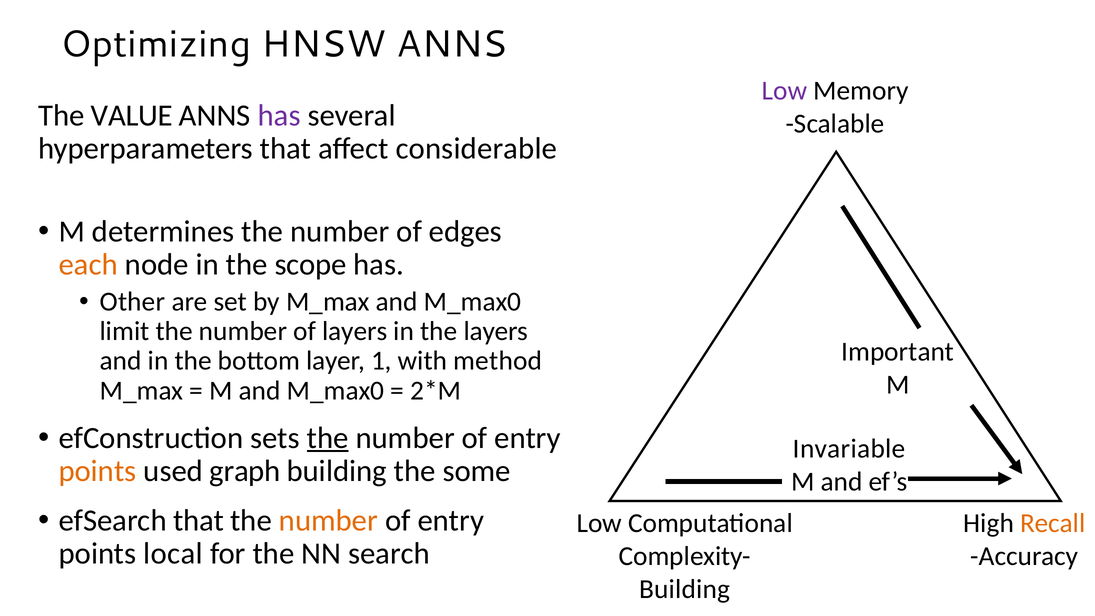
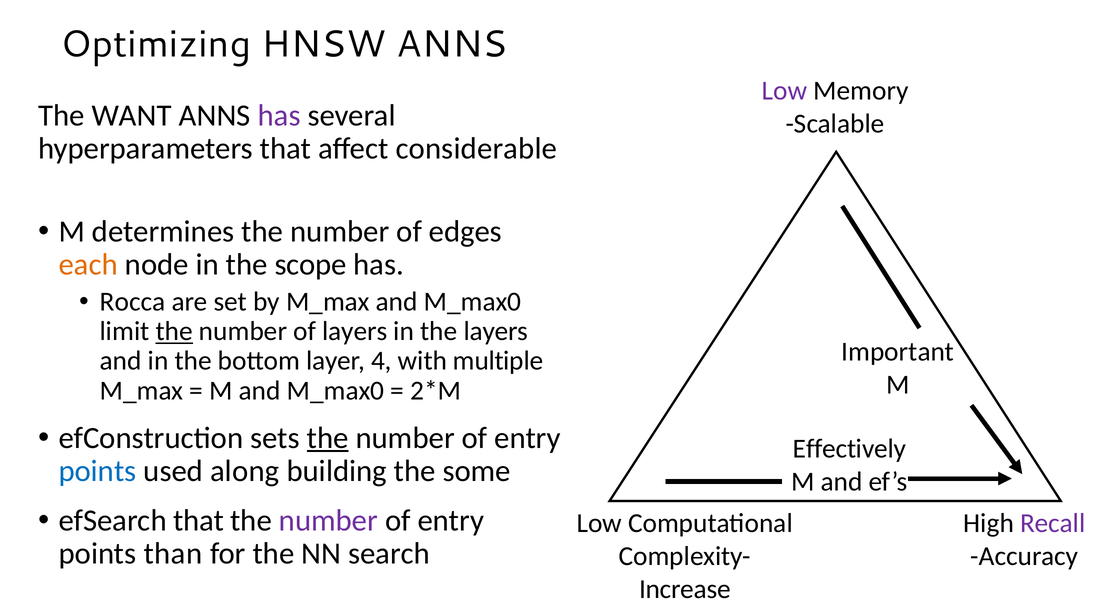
VALUE: VALUE -> WANT (132, 115)
Other: Other -> Rocca (133, 302)
the underline: none -> present (174, 331)
1: 1 -> 4 (381, 361)
method: method -> multiple (498, 361)
Invariable: Invariable -> Effectively (849, 449)
points colour: orange -> blue (98, 471)
graph: graph -> along (245, 471)
number colour: orange -> purple (328, 520)
Recall colour: orange -> purple (1053, 523)
local: local -> than (173, 554)
Building: Building -> Increase (685, 589)
